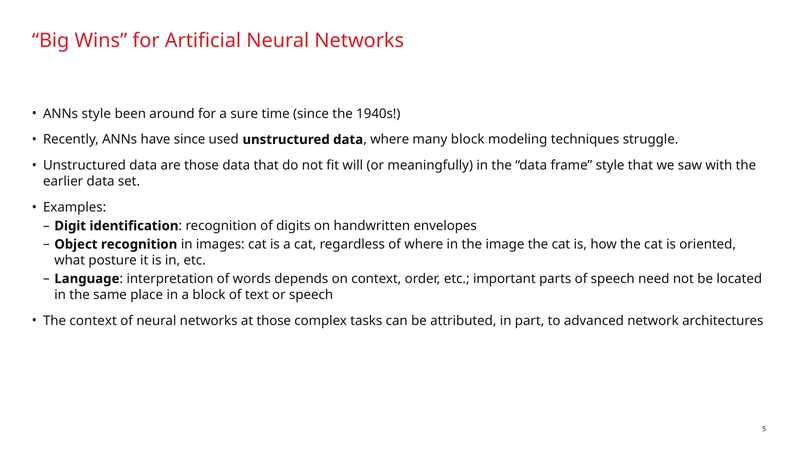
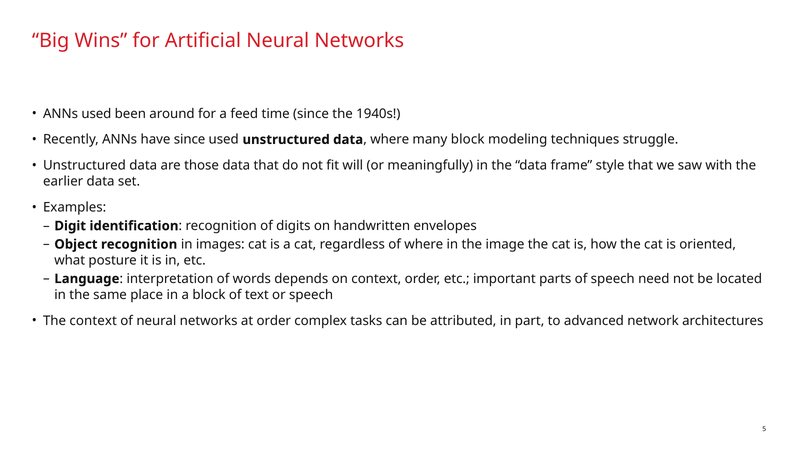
ANNs style: style -> used (96, 114)
sure: sure -> feed (244, 114)
at those: those -> order (274, 321)
